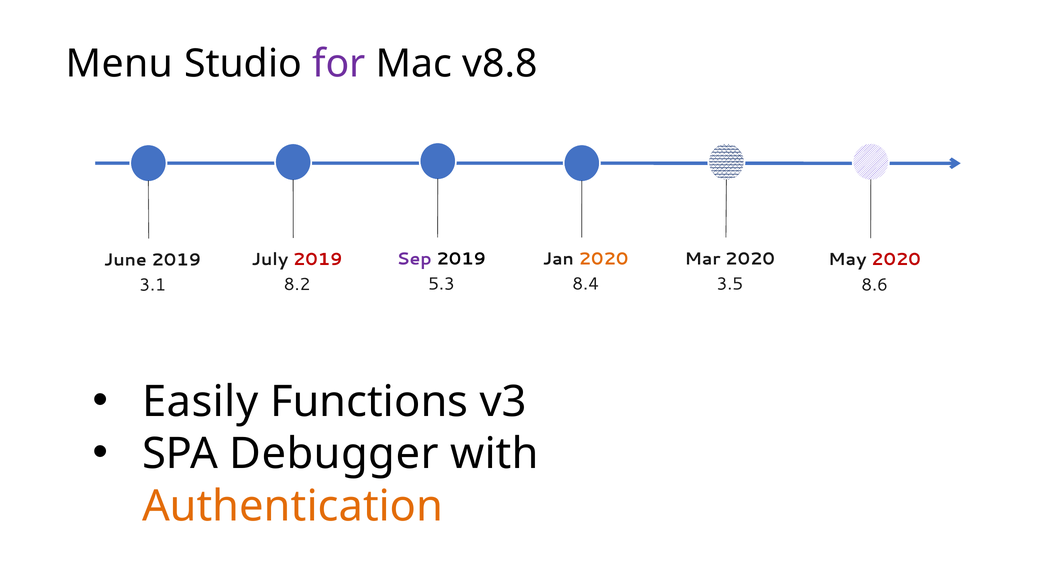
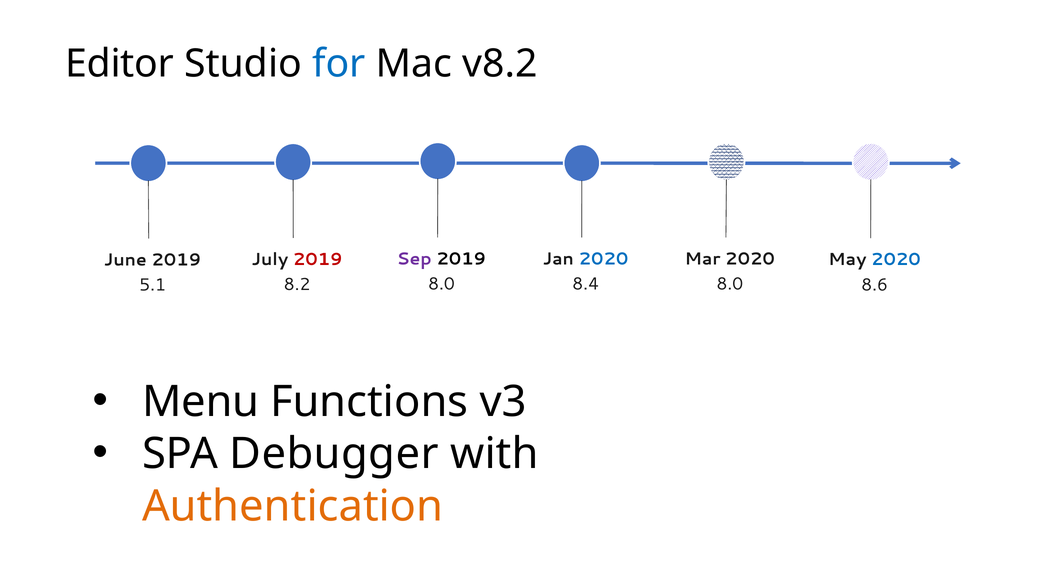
Menu: Menu -> Editor (120, 64)
for colour: purple -> blue (339, 64)
v8.8: v8.8 -> v8.2 (500, 64)
2020 colour: orange -> blue (604, 259)
2020 colour: red -> blue (896, 260)
5.3: 5.3 -> 8.0 (441, 284)
3.5: 3.5 -> 8.0 (730, 284)
3.1: 3.1 -> 5.1 (153, 285)
Easily: Easily -> Menu (201, 402)
